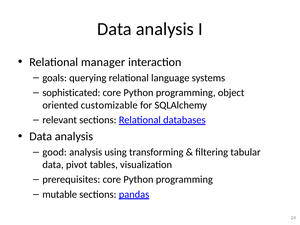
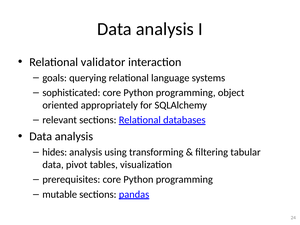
manager: manager -> validator (103, 62)
customizable: customizable -> appropriately (109, 105)
good: good -> hides (55, 152)
